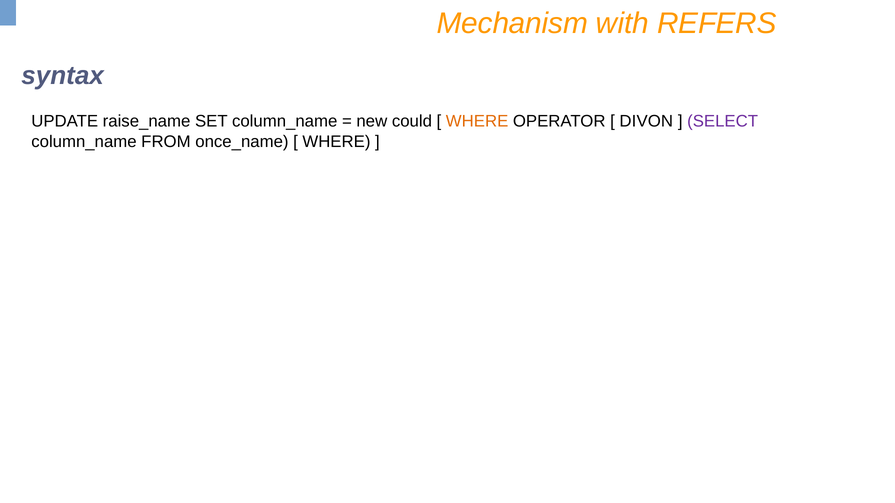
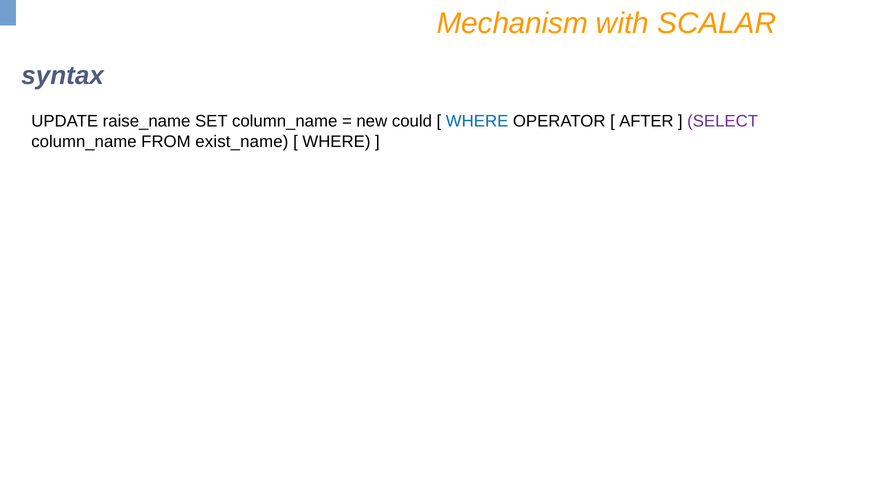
REFERS: REFERS -> SCALAR (717, 23)
WHERE colour: orange -> blue (477, 122)
DIVON: DIVON -> AFTER (646, 122)
once_name: once_name -> exist_name (242, 142)
